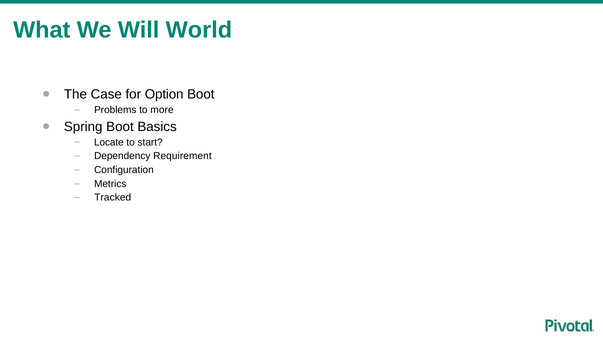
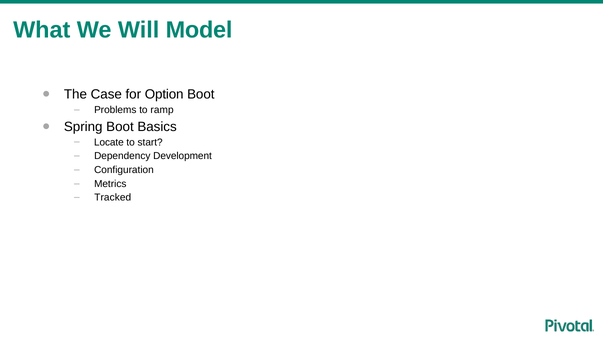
World: World -> Model (199, 30)
more: more -> ramp (162, 110)
Requirement: Requirement -> Development (183, 156)
